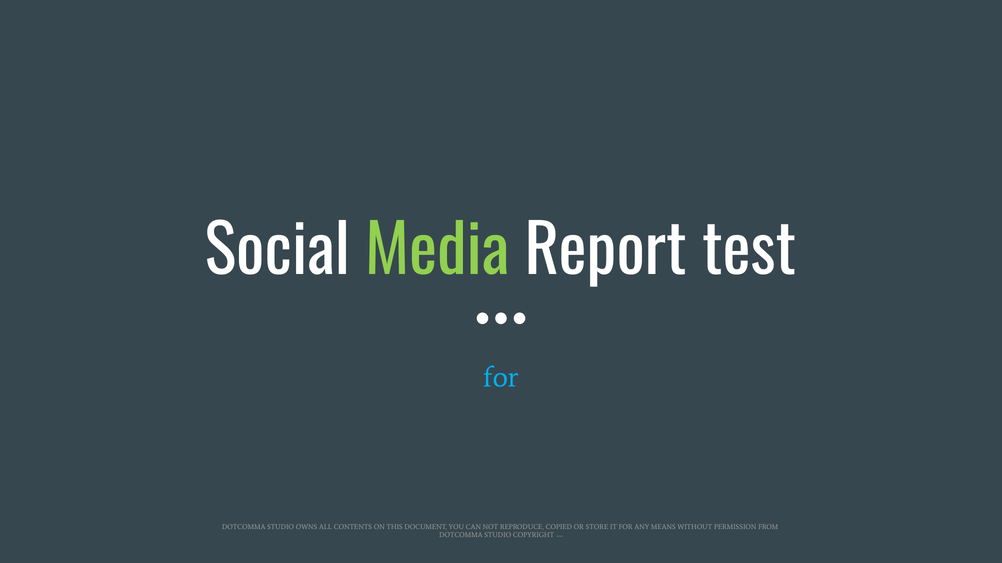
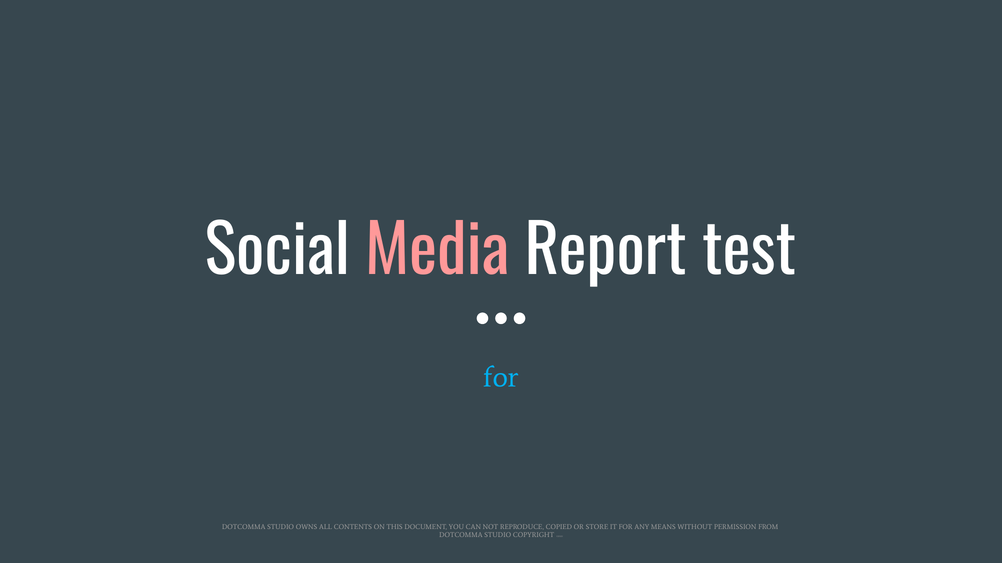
Media colour: light green -> pink (437, 253)
